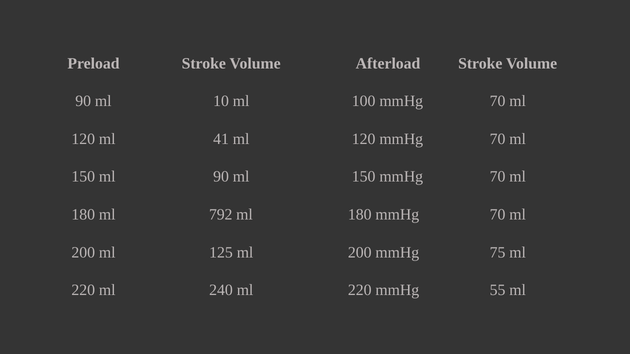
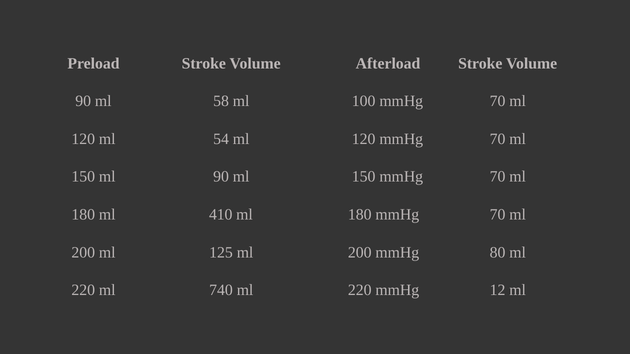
10: 10 -> 58 (221, 101)
41: 41 -> 54 (221, 139)
792: 792 -> 410 (221, 215)
75: 75 -> 80 (498, 253)
240: 240 -> 740 (221, 290)
55: 55 -> 12 (498, 290)
